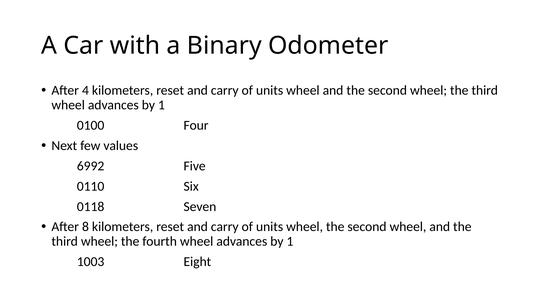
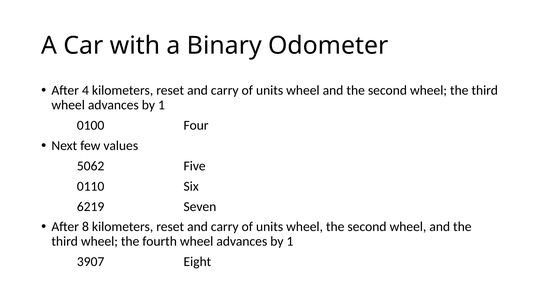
6992: 6992 -> 5062 (91, 166)
0118: 0118 -> 6219 (91, 206)
1003: 1003 -> 3907 (91, 262)
